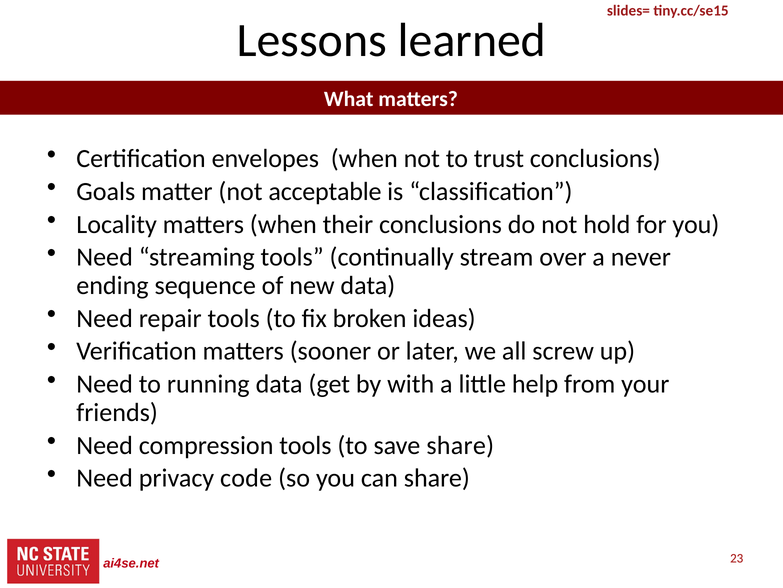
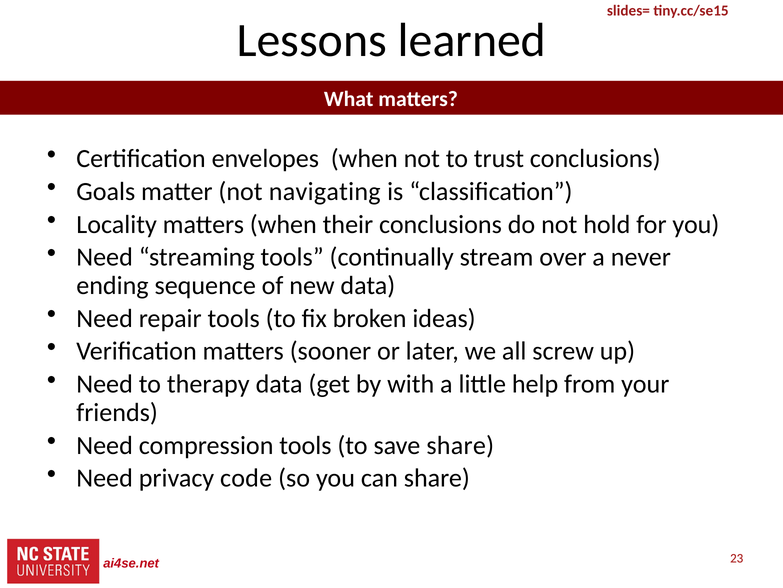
acceptable: acceptable -> navigating (325, 191)
running: running -> therapy (208, 384)
